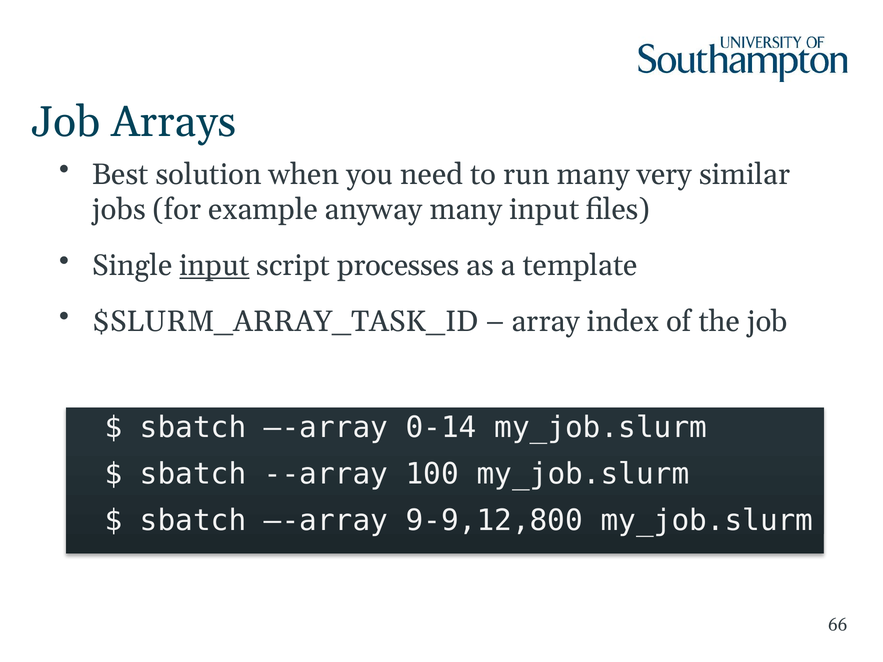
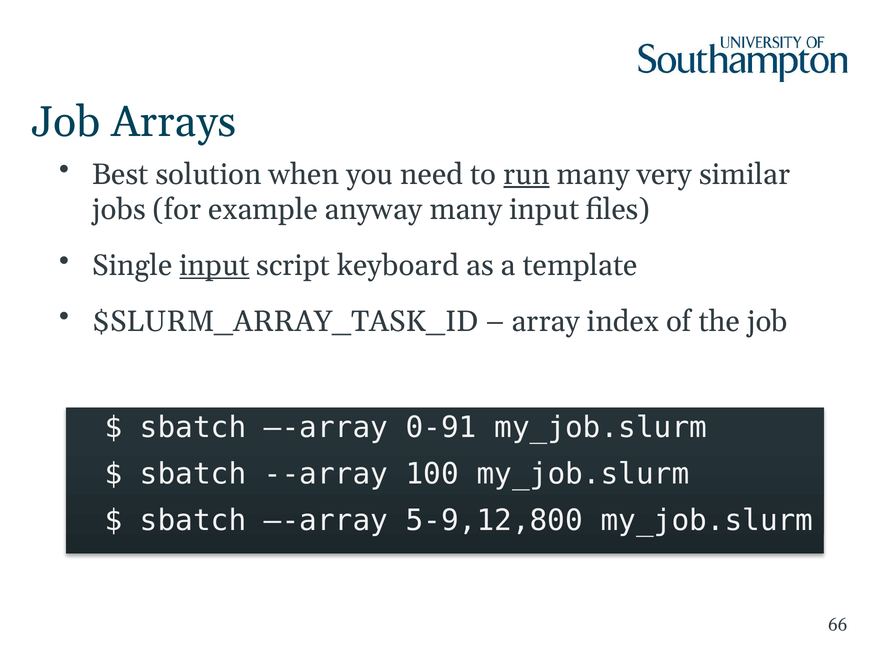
run underline: none -> present (527, 174)
processes: processes -> keyboard (398, 266)
0-14: 0-14 -> 0-91 (441, 428)
9-9,12,800: 9-9,12,800 -> 5-9,12,800 (494, 521)
